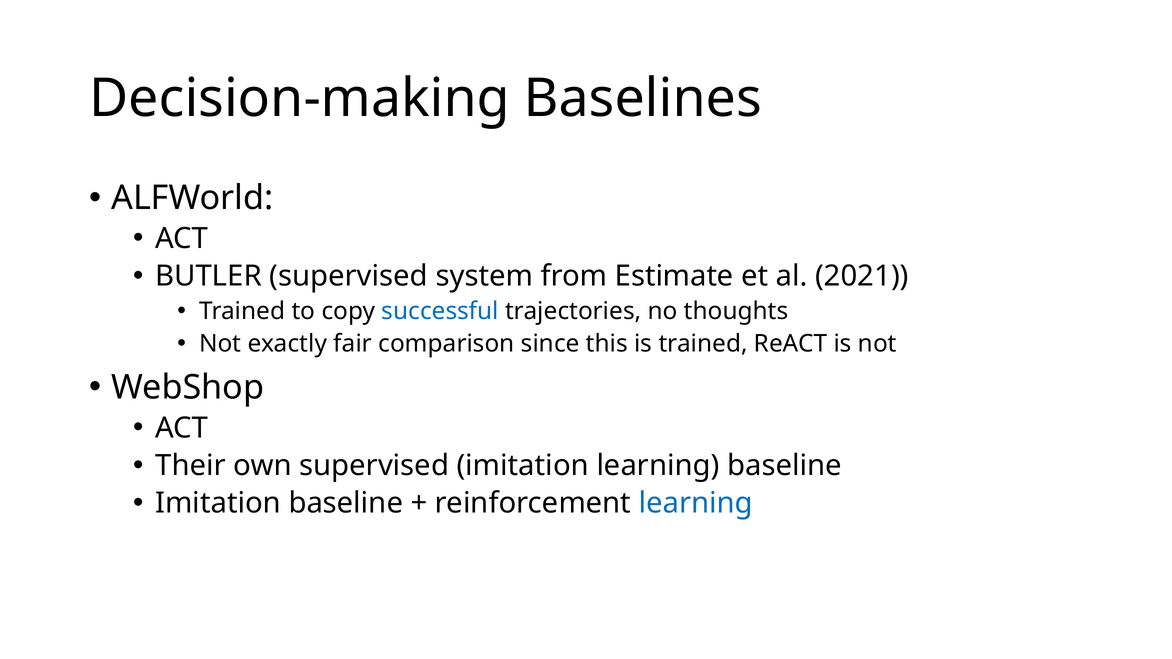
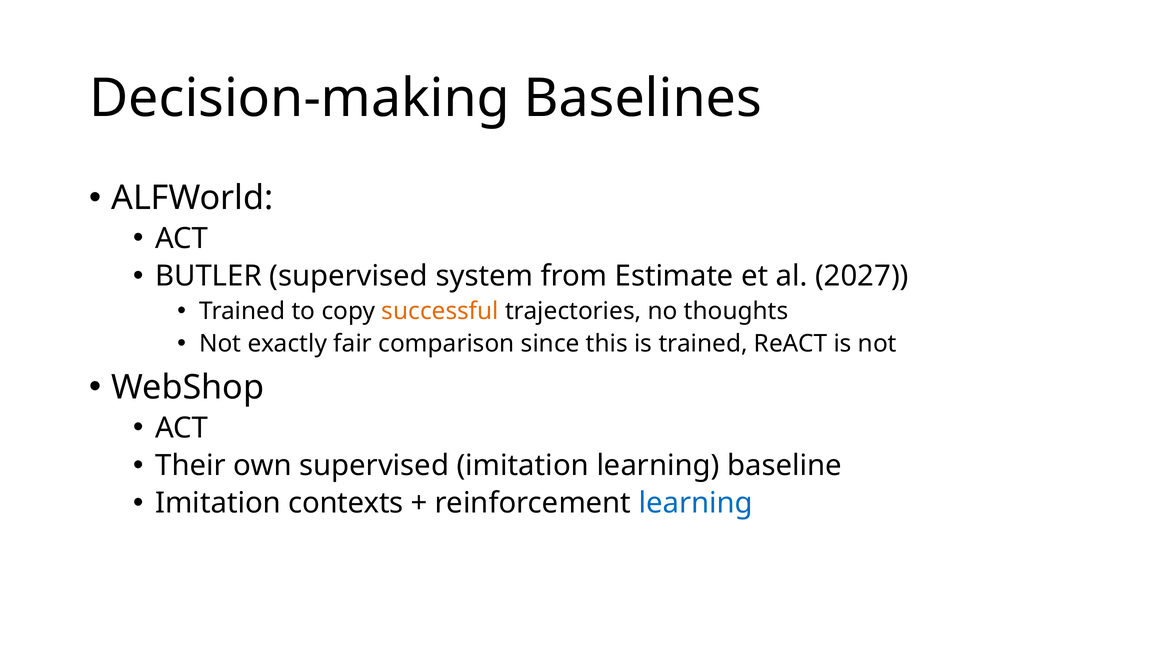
2021: 2021 -> 2027 (862, 276)
successful colour: blue -> orange (440, 311)
Imitation baseline: baseline -> contexts (346, 503)
